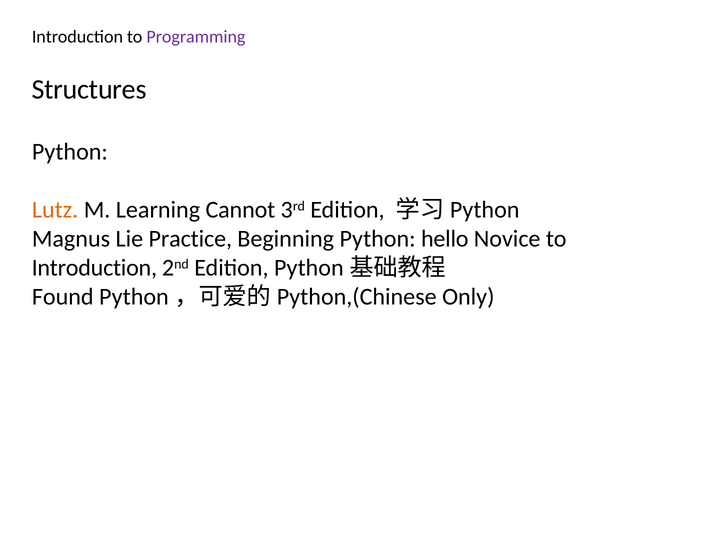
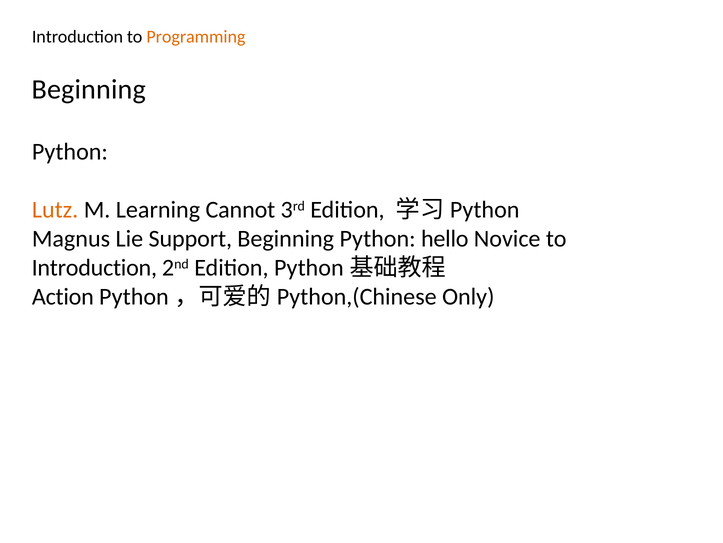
Programming colour: purple -> orange (196, 37)
Structures: Structures -> Beginning (89, 89)
Practice: Practice -> Support (190, 239)
Found: Found -> Action (63, 296)
